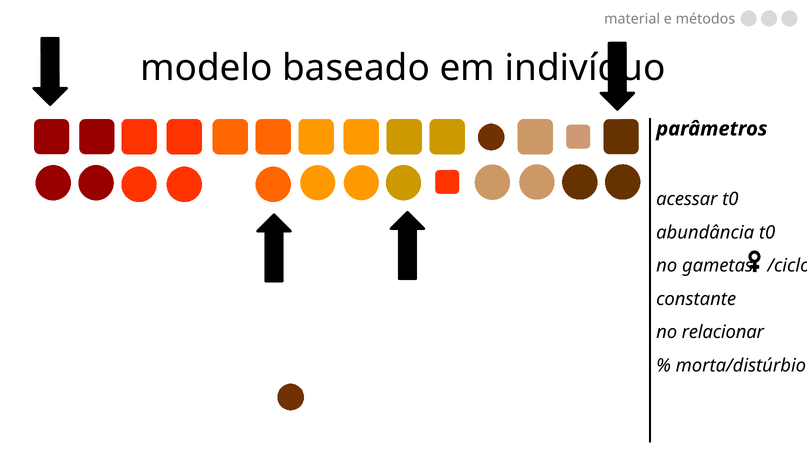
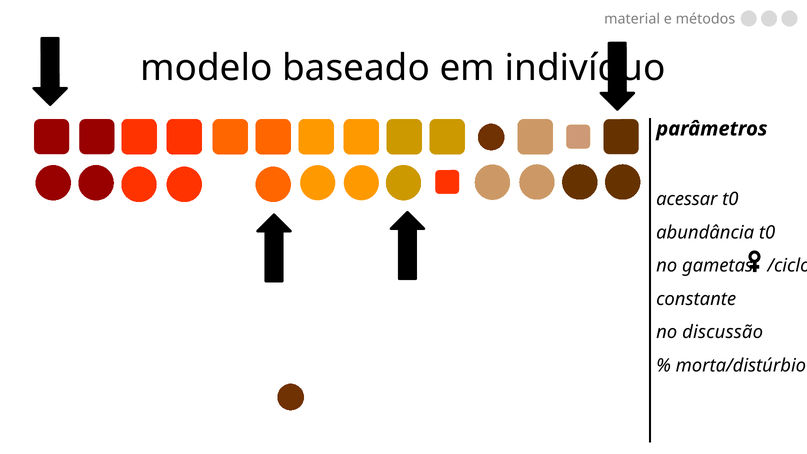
relacionar: relacionar -> discussão (723, 332)
